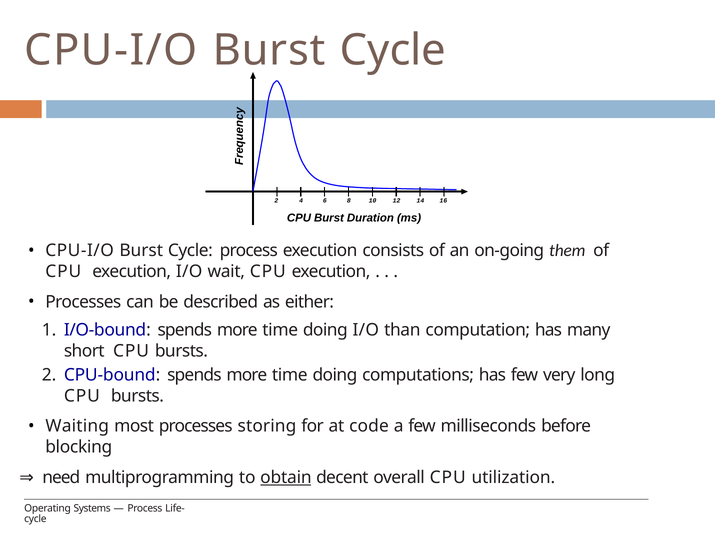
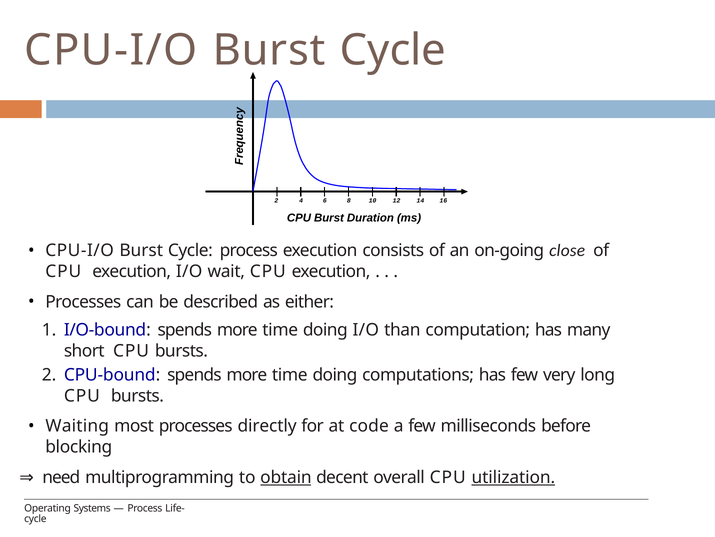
them: them -> close (567, 250)
storing: storing -> directly (267, 426)
utilization underline: none -> present (513, 477)
